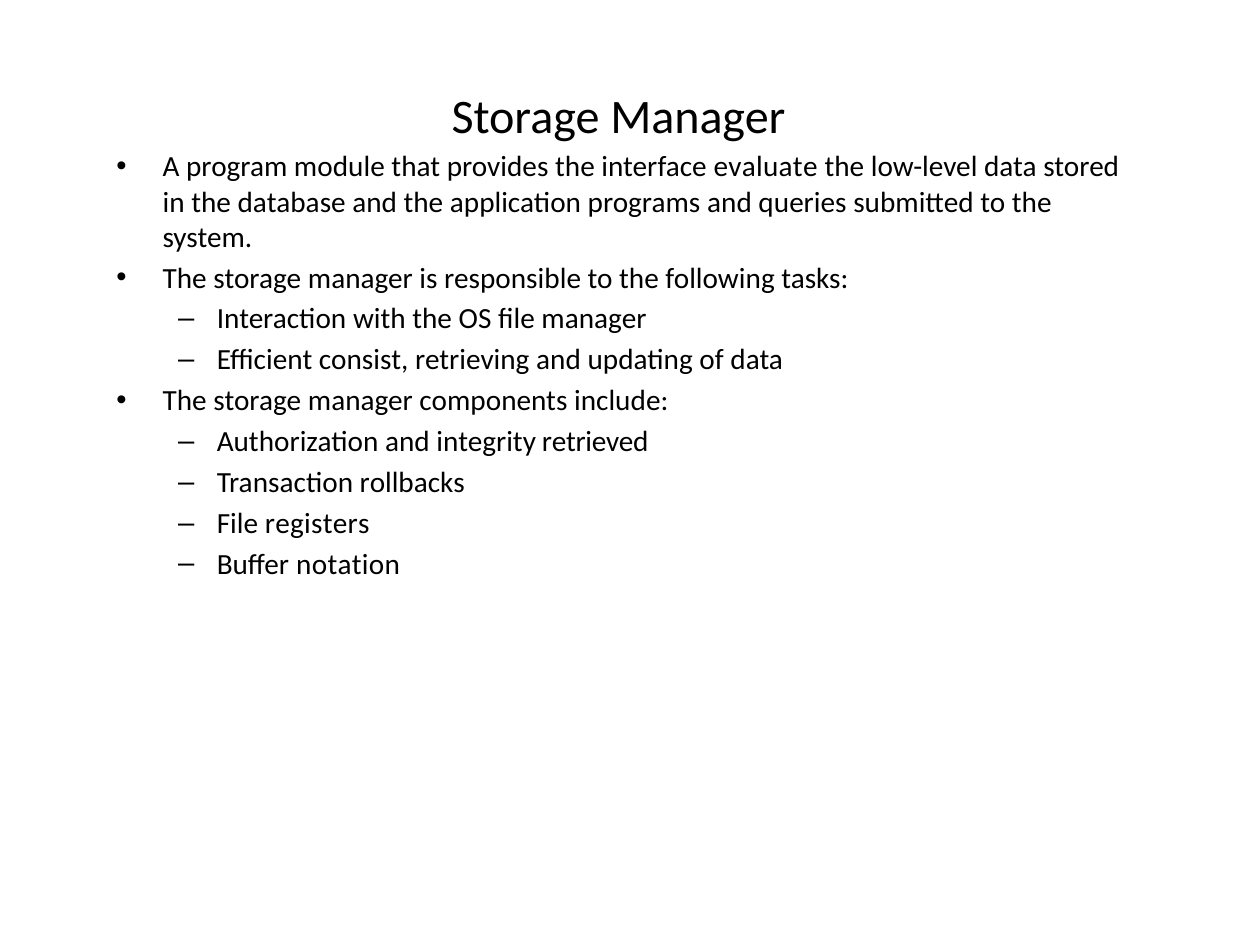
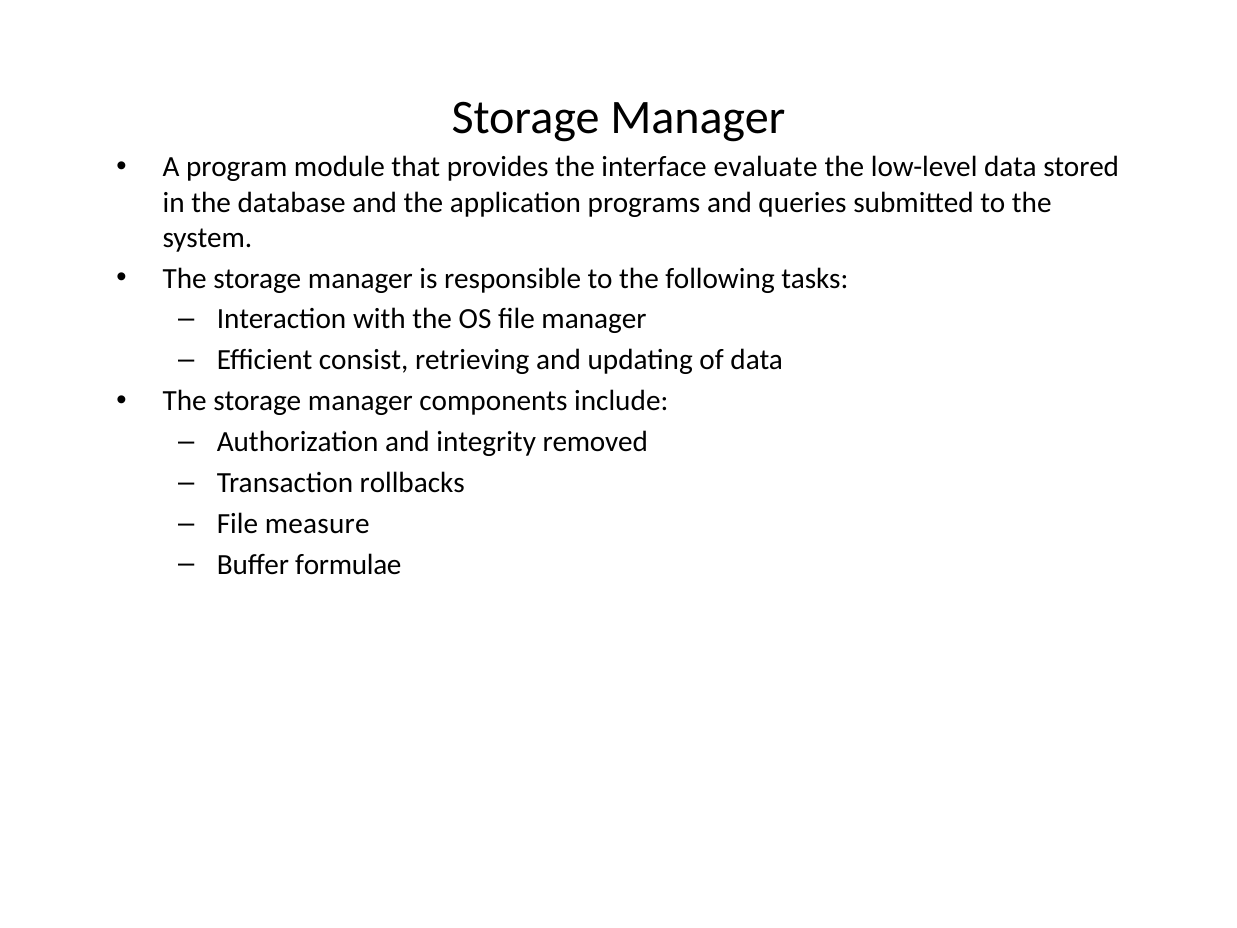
retrieved: retrieved -> removed (595, 442)
registers: registers -> measure (317, 524)
notation: notation -> formulae (348, 565)
